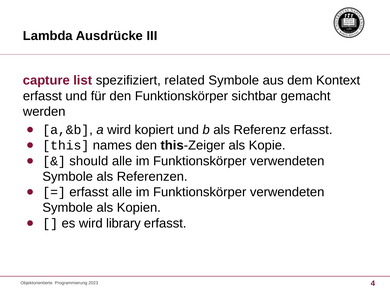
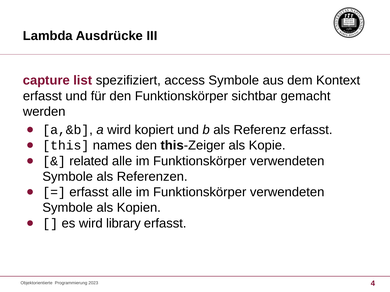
related: related -> access (185, 81)
should: should -> related (89, 161)
